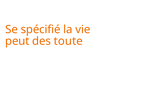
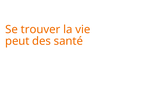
spécifié: spécifié -> trouver (41, 30)
toute: toute -> santé (68, 41)
